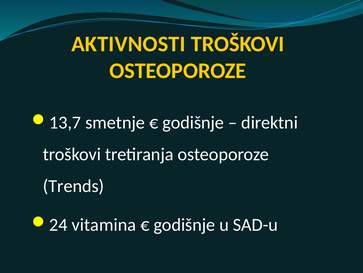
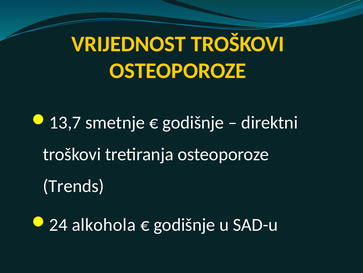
AKTIVNOSTI: AKTIVNOSTI -> VRIJEDNOST (129, 44)
vitamina: vitamina -> alkohola (104, 224)
